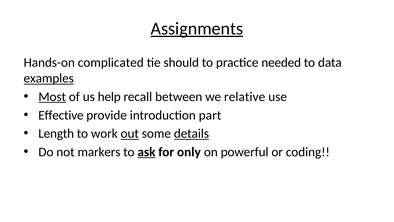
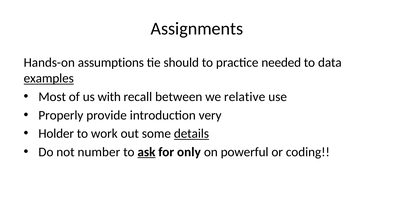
Assignments underline: present -> none (197, 29)
complicated: complicated -> assumptions (111, 62)
Most underline: present -> none (52, 97)
help: help -> with (109, 97)
Effective: Effective -> Properly (61, 115)
part: part -> very (210, 115)
Length: Length -> Holder (56, 133)
out underline: present -> none (130, 133)
markers: markers -> number (99, 152)
